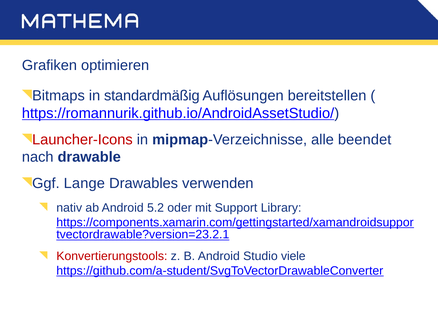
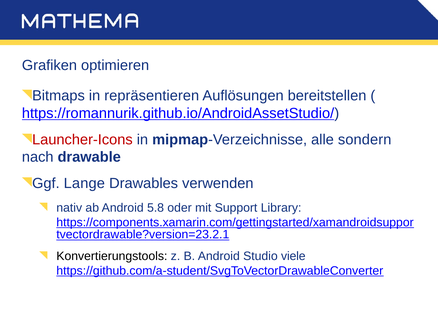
standardmäßig: standardmäßig -> repräsentieren (152, 96)
beendet: beendet -> sondern (365, 139)
5.2: 5.2 -> 5.8 (156, 207)
Konvertierungstools colour: red -> black (112, 256)
